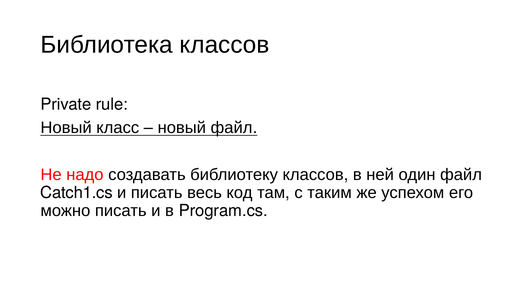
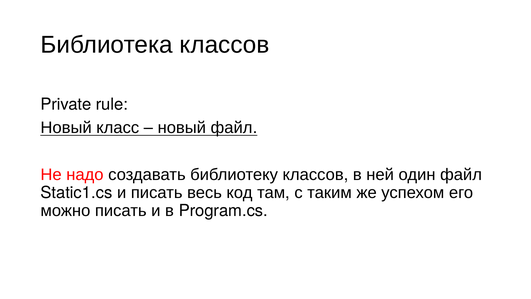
Catch1.cs: Catch1.cs -> Static1.cs (76, 192)
